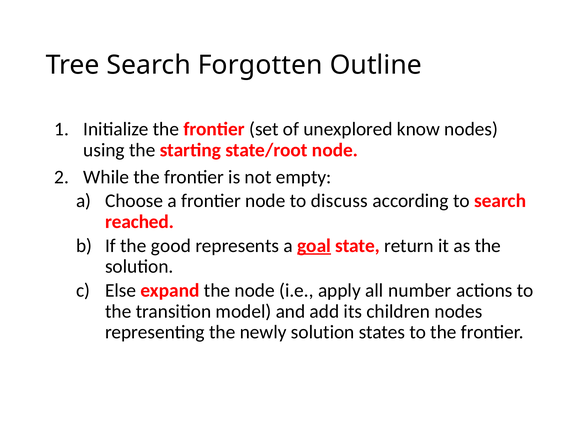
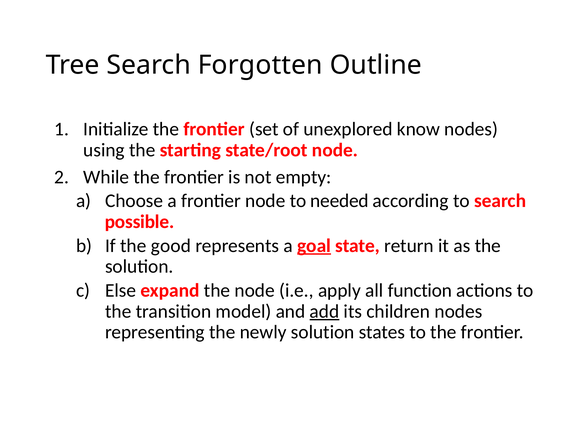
discuss: discuss -> needed (340, 201)
reached: reached -> possible (139, 222)
number: number -> function (420, 291)
add underline: none -> present (324, 312)
